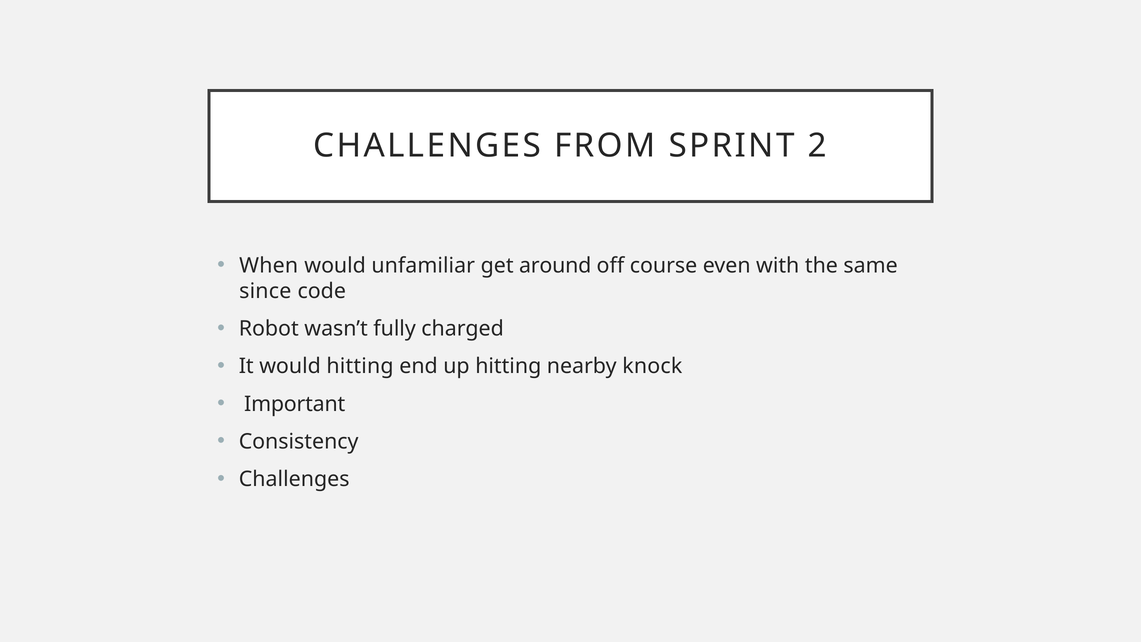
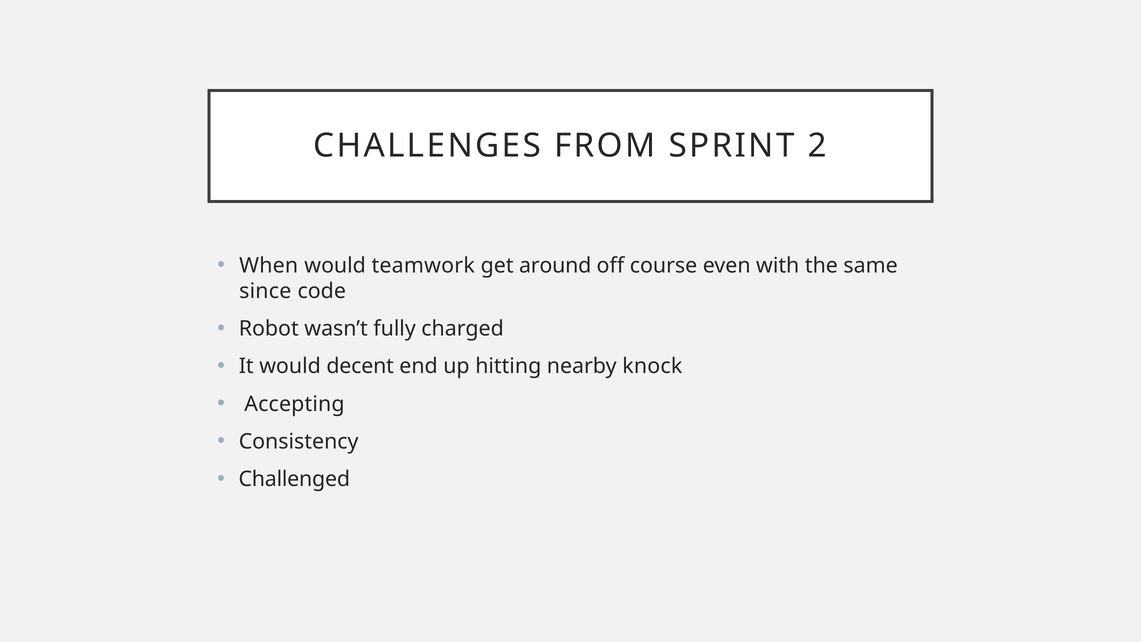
unfamiliar: unfamiliar -> teamwork (423, 265)
would hitting: hitting -> decent (360, 366)
Important: Important -> Accepting (294, 404)
Challenges: Challenges -> Challenged (294, 479)
